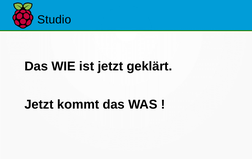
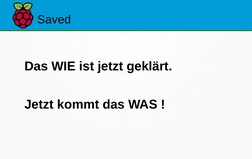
Studio: Studio -> Saved (54, 19)
